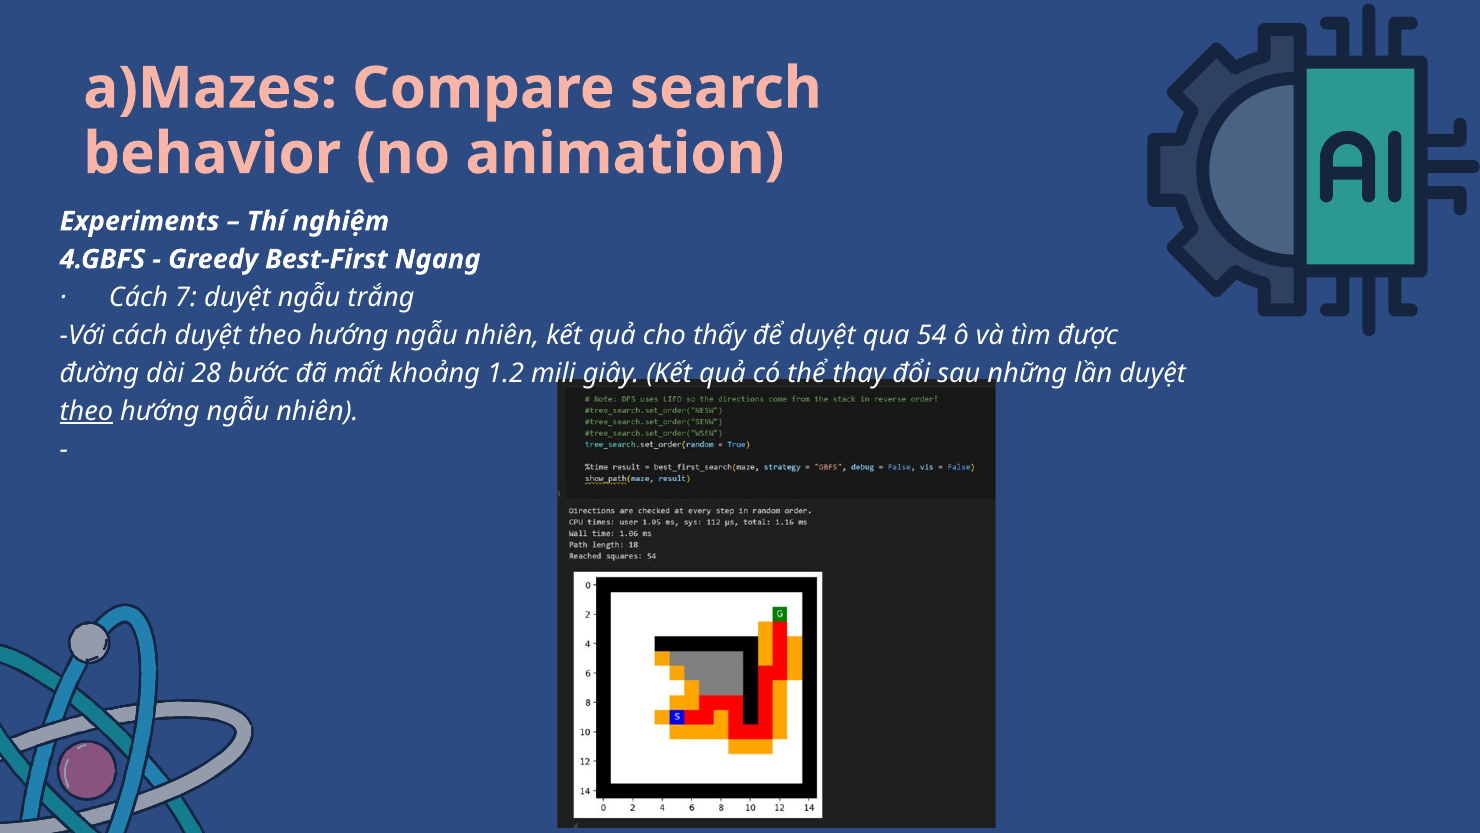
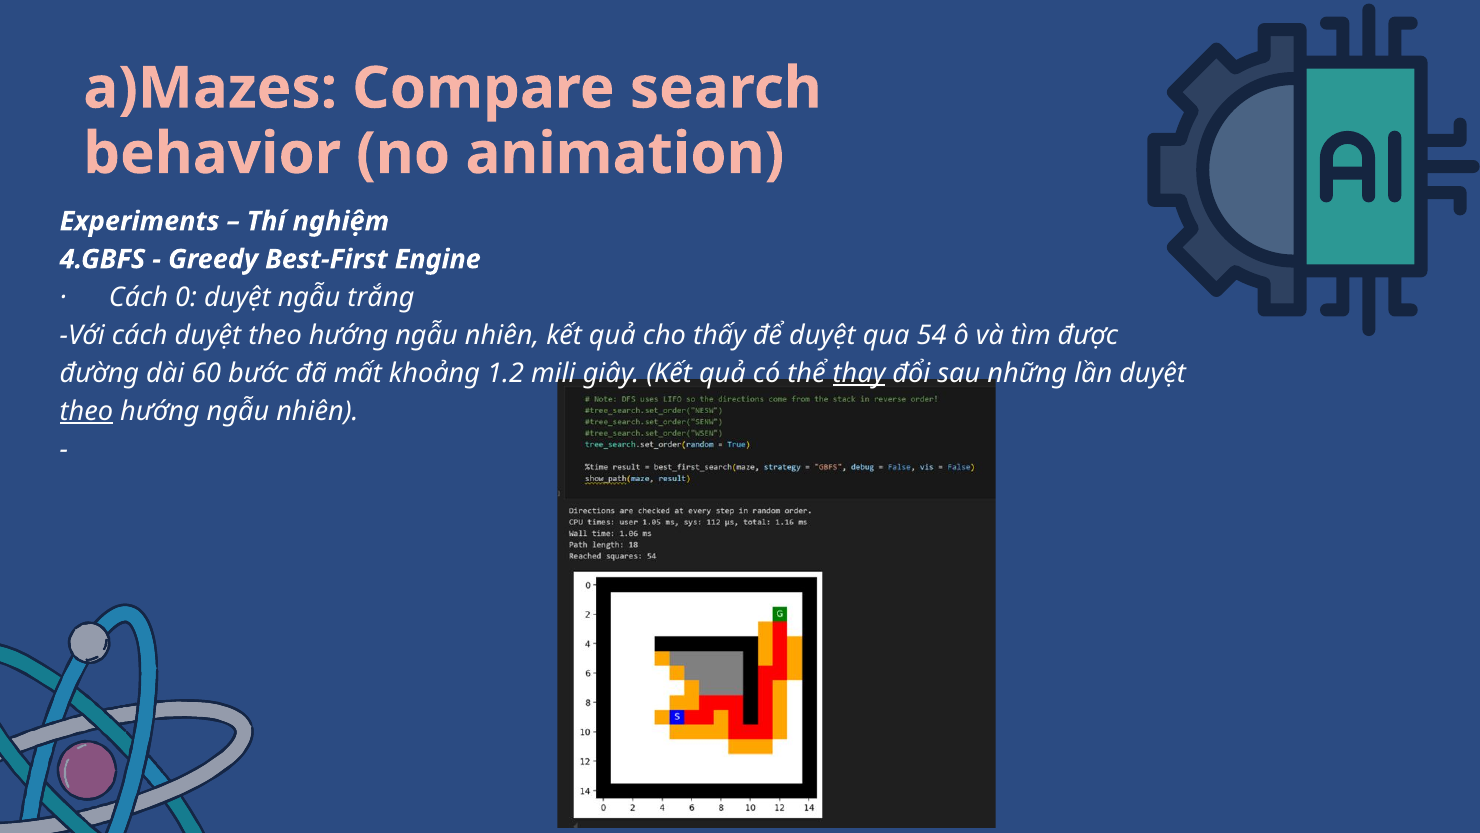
Ngang: Ngang -> Engine (438, 259)
7: 7 -> 0 (186, 297)
28: 28 -> 60 (206, 373)
thay underline: none -> present (859, 373)
